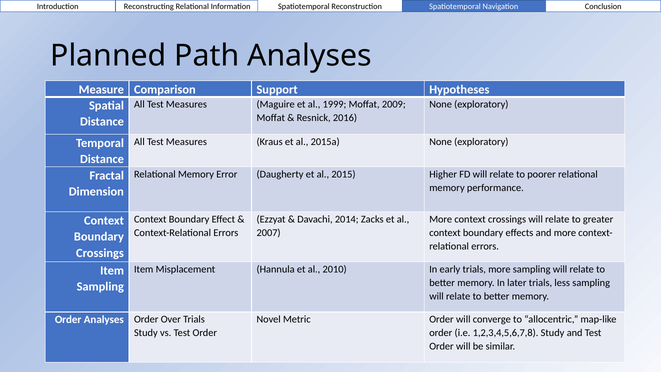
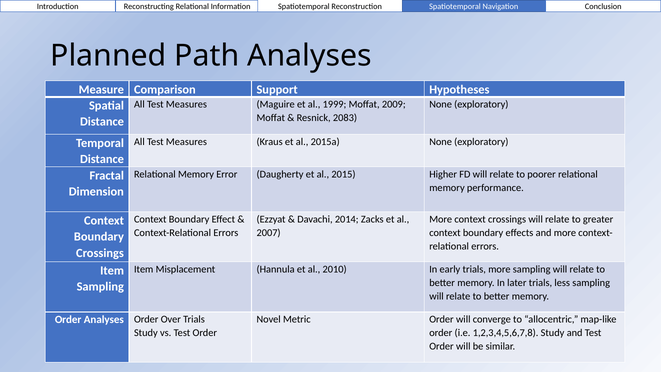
2016: 2016 -> 2083 (345, 118)
